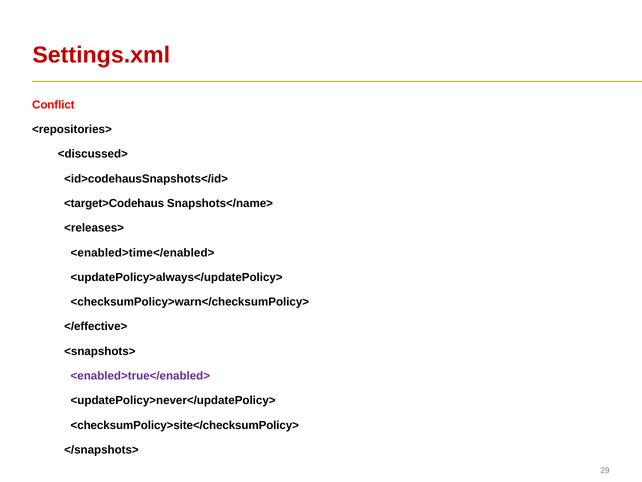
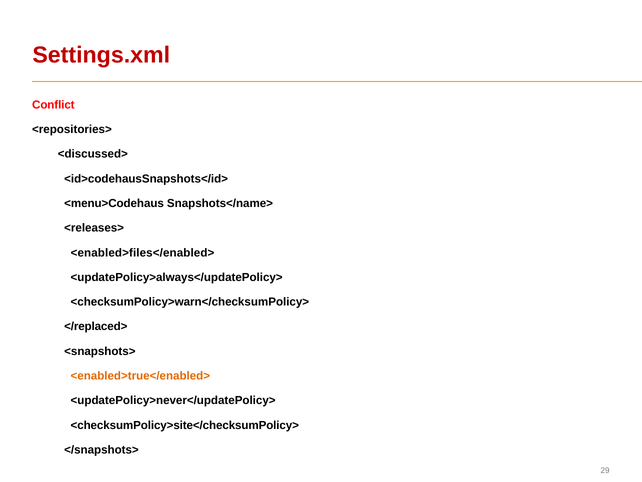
<target>Codehaus: <target>Codehaus -> <menu>Codehaus (114, 203)
<enabled>time</enabled>: <enabled>time</enabled> -> <enabled>files</enabled> (143, 252)
</effective>: </effective> -> </replaced> (96, 326)
<enabled>true</enabled> colour: purple -> orange (140, 376)
